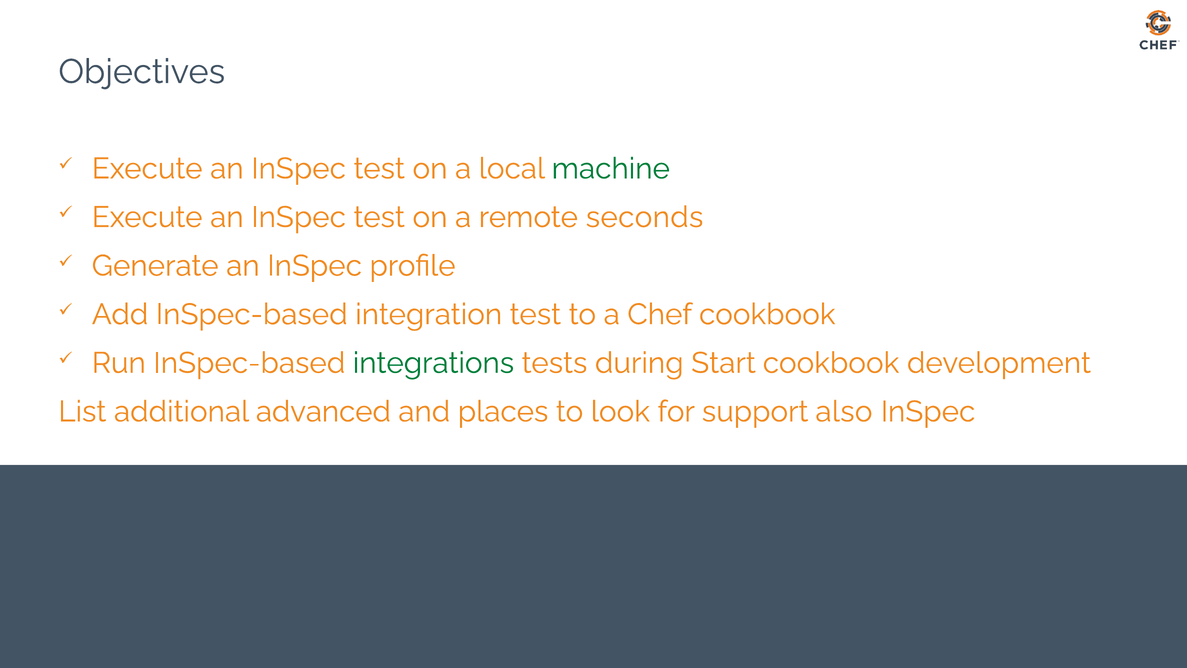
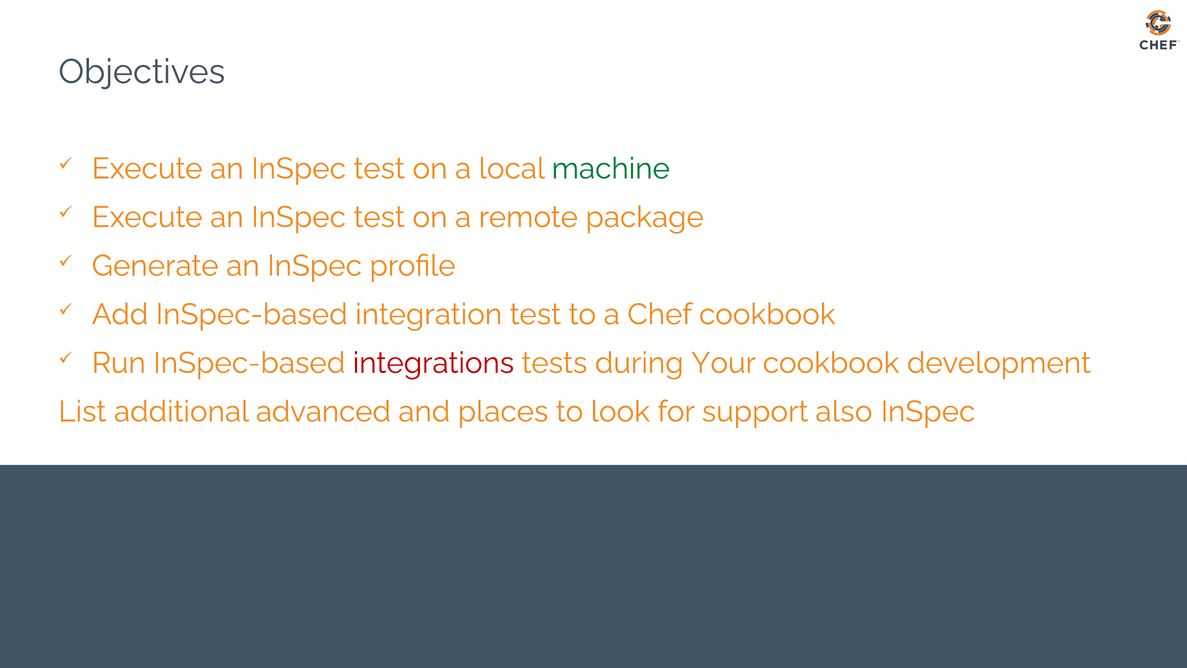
seconds: seconds -> package (645, 217)
integrations colour: green -> red (433, 363)
Start: Start -> Your (724, 363)
